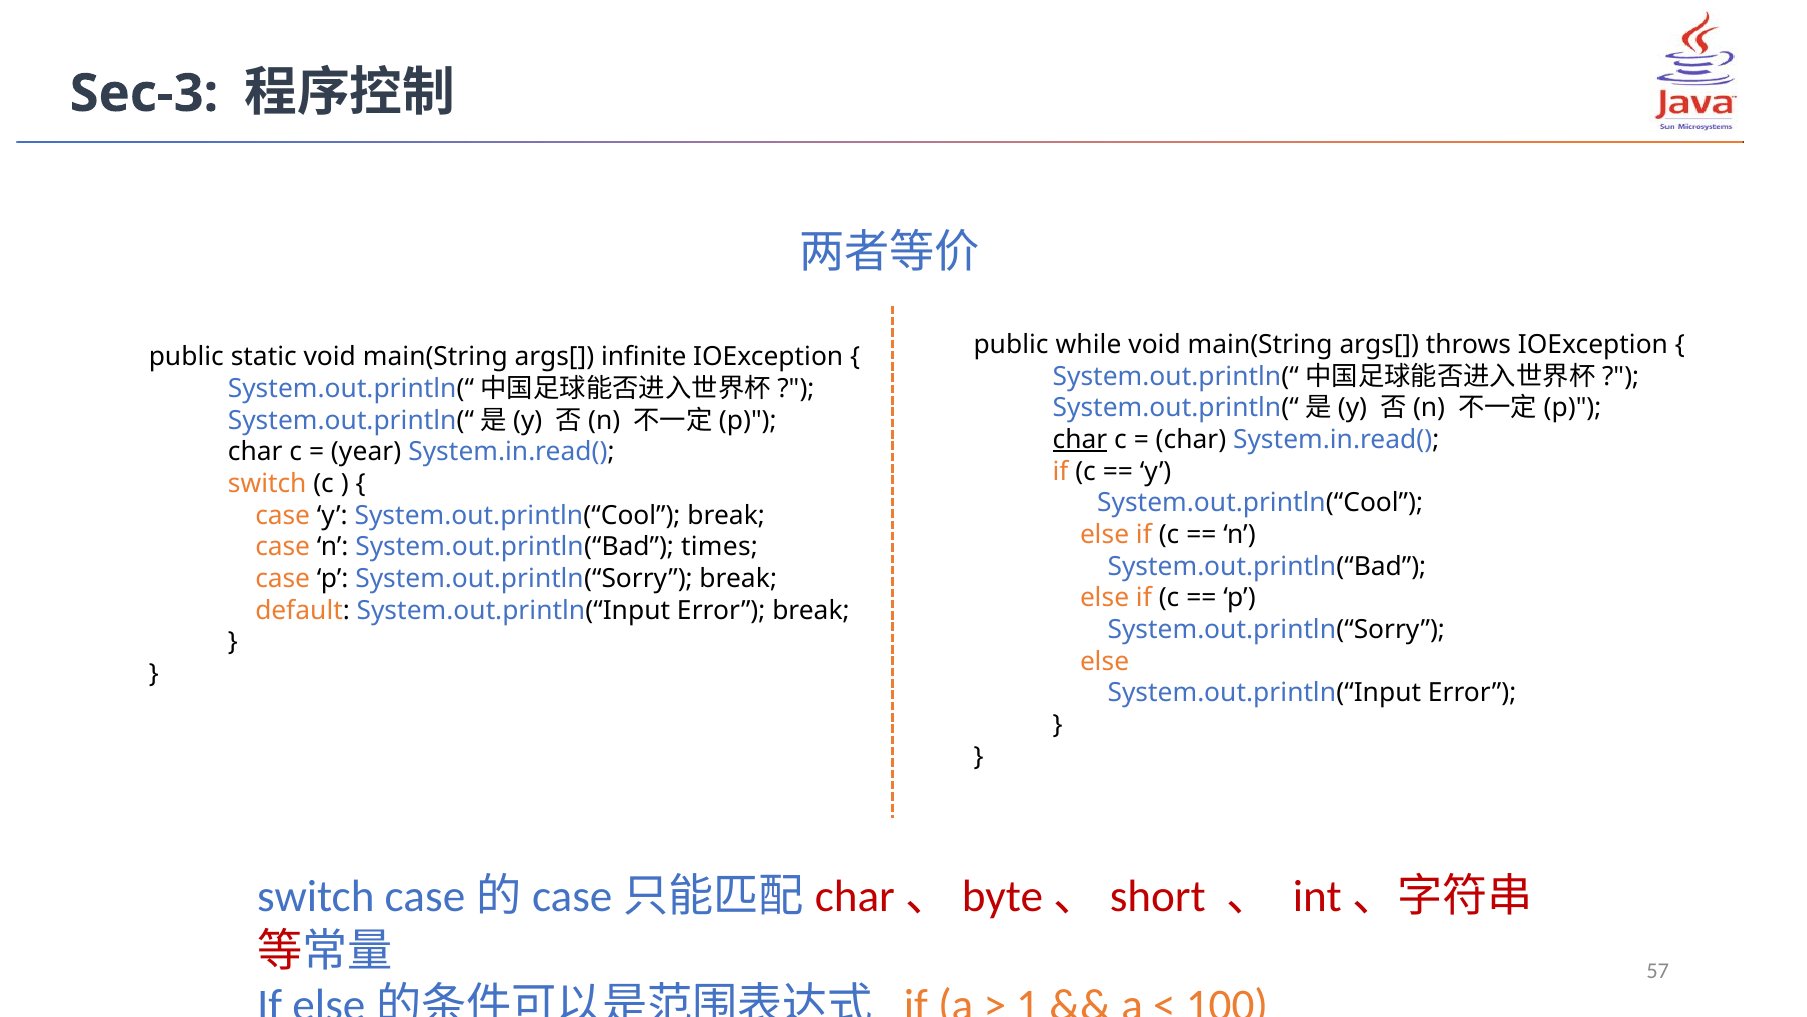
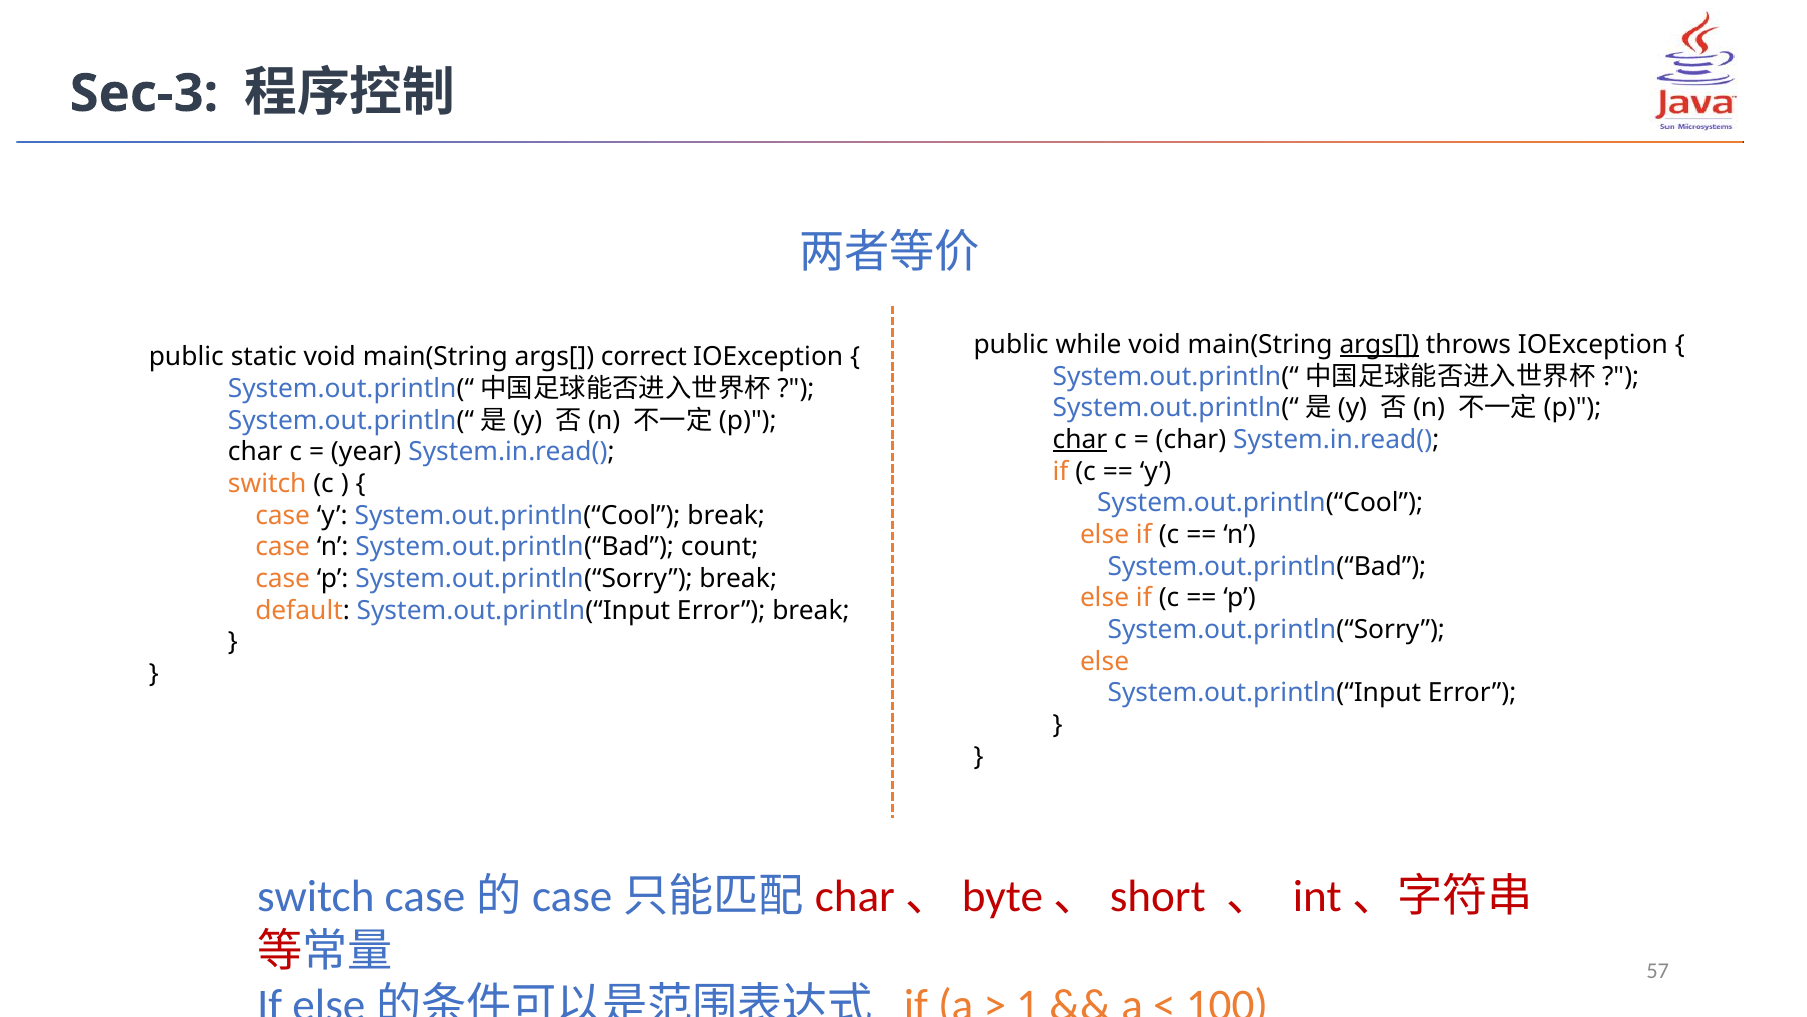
args[ underline: none -> present (1379, 345)
infinite: infinite -> correct (644, 357)
times: times -> count (720, 547)
